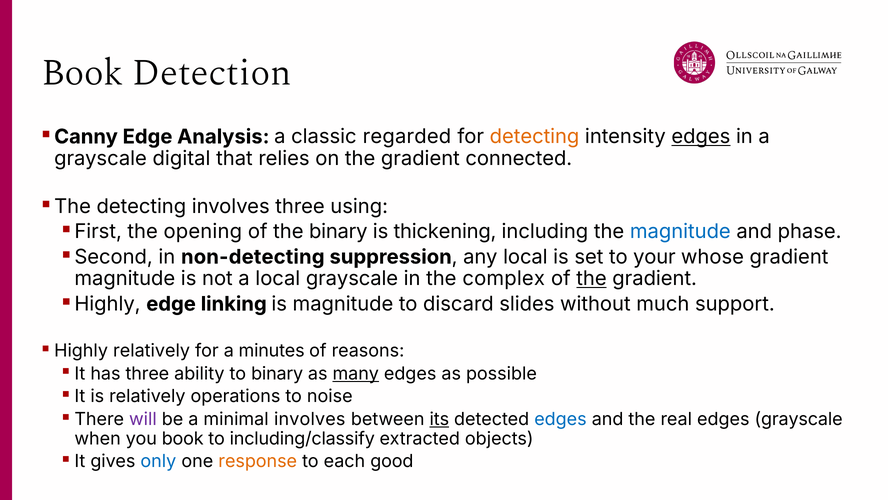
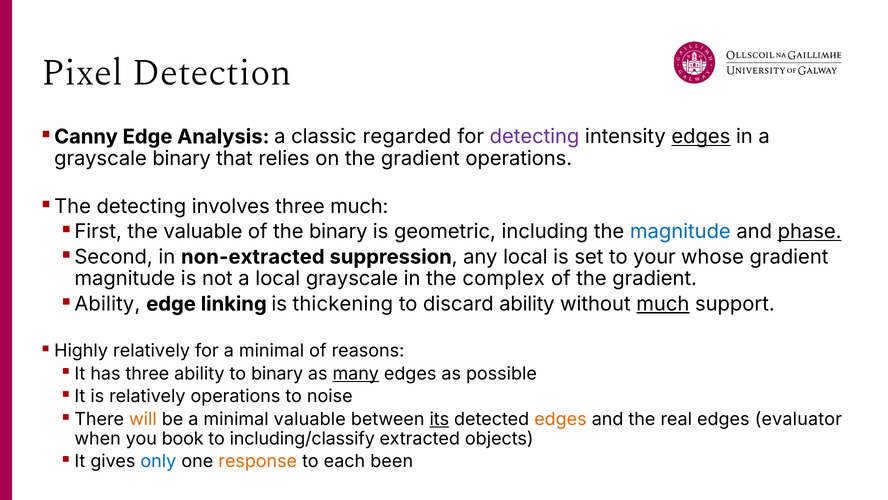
Book: Book -> Pixel (82, 73)
detecting colour: orange -> purple (535, 137)
grayscale digital: digital -> binary (182, 158)
gradient connected: connected -> operations (519, 158)
three using: using -> much (359, 206)
the opening: opening -> valuable (203, 232)
thickening: thickening -> geometric (445, 232)
phase underline: none -> present (810, 232)
non-detecting: non-detecting -> non-extracted (253, 257)
the underline: present -> none (592, 279)
Highly: Highly -> Ability (107, 304)
is magnitude: magnitude -> thickening (343, 304)
discard slides: slides -> ability (527, 304)
much underline: none -> present (663, 304)
for a minutes: minutes -> minimal (272, 350)
will colour: purple -> orange (143, 419)
minimal involves: involves -> valuable (310, 419)
edges colour: blue -> orange (560, 419)
edges grayscale: grayscale -> evaluator (798, 419)
good: good -> been (392, 461)
